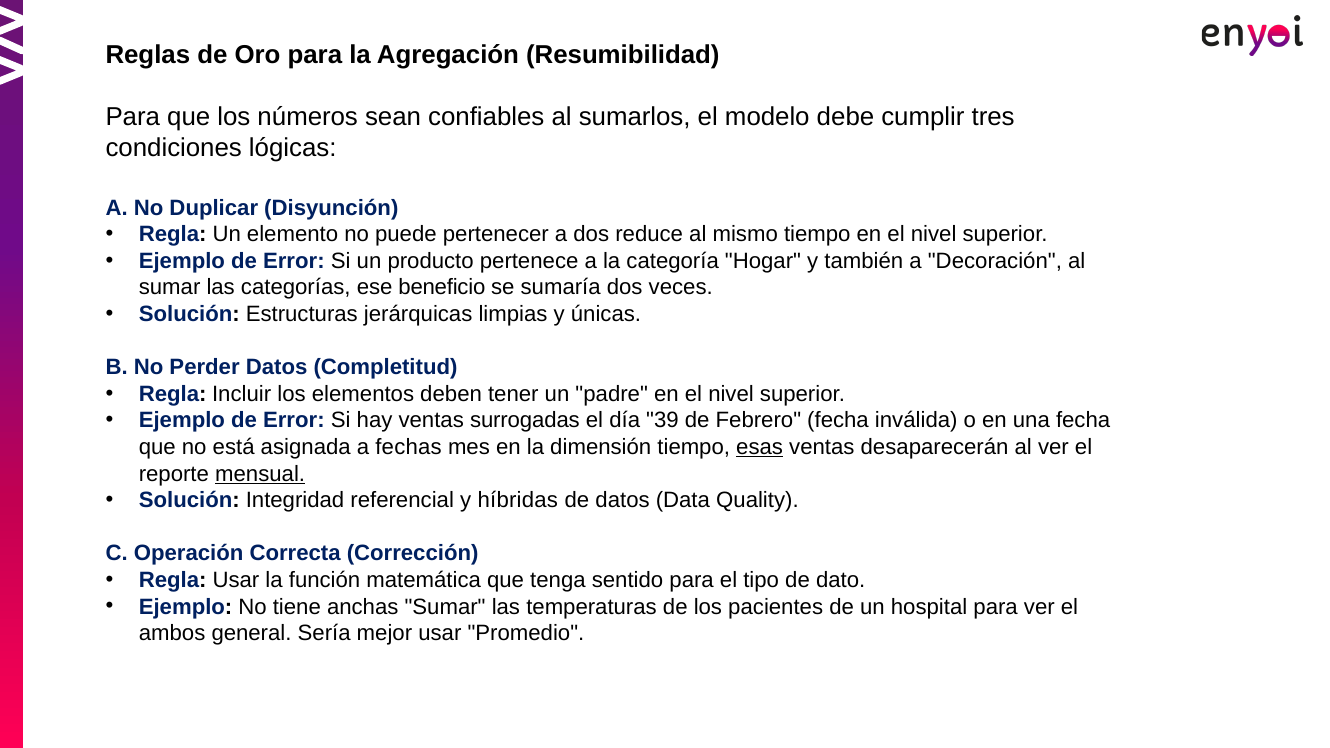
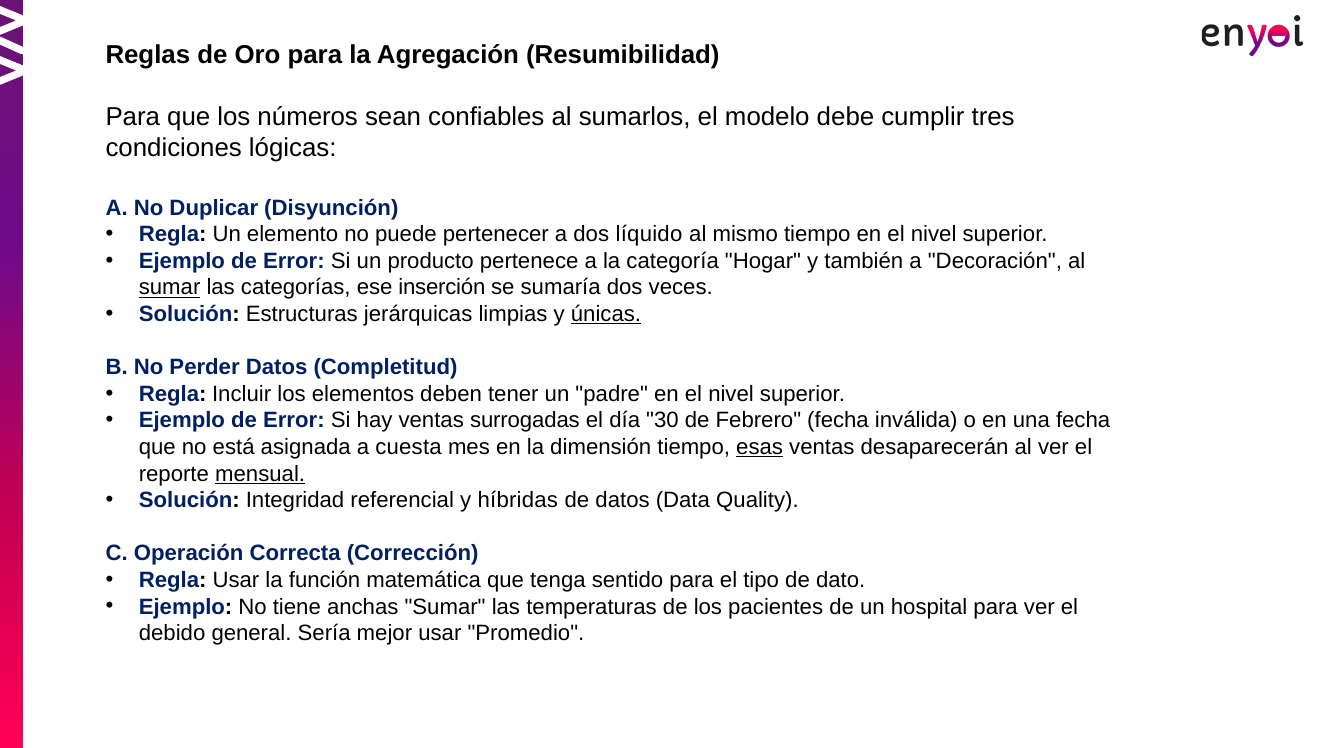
reduce: reduce -> líquido (649, 234)
sumar underline: none -> present (170, 288)
beneficio: beneficio -> inserción (442, 288)
únicas underline: none -> present (606, 314)
39: 39 -> 30 (662, 421)
fechas: fechas -> cuesta (409, 447)
ambos: ambos -> debido (172, 633)
